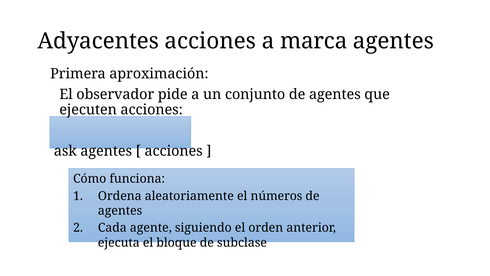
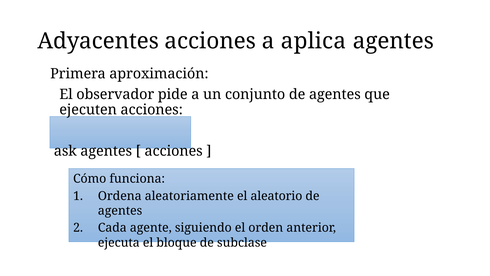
marca: marca -> aplica (314, 41)
números: números -> aleatorio (276, 196)
